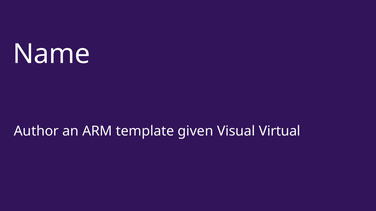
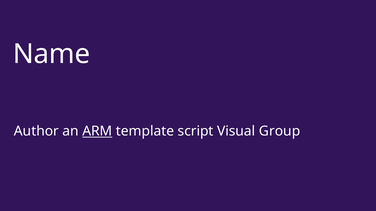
ARM underline: none -> present (97, 131)
given: given -> script (196, 131)
Virtual: Virtual -> Group (280, 131)
